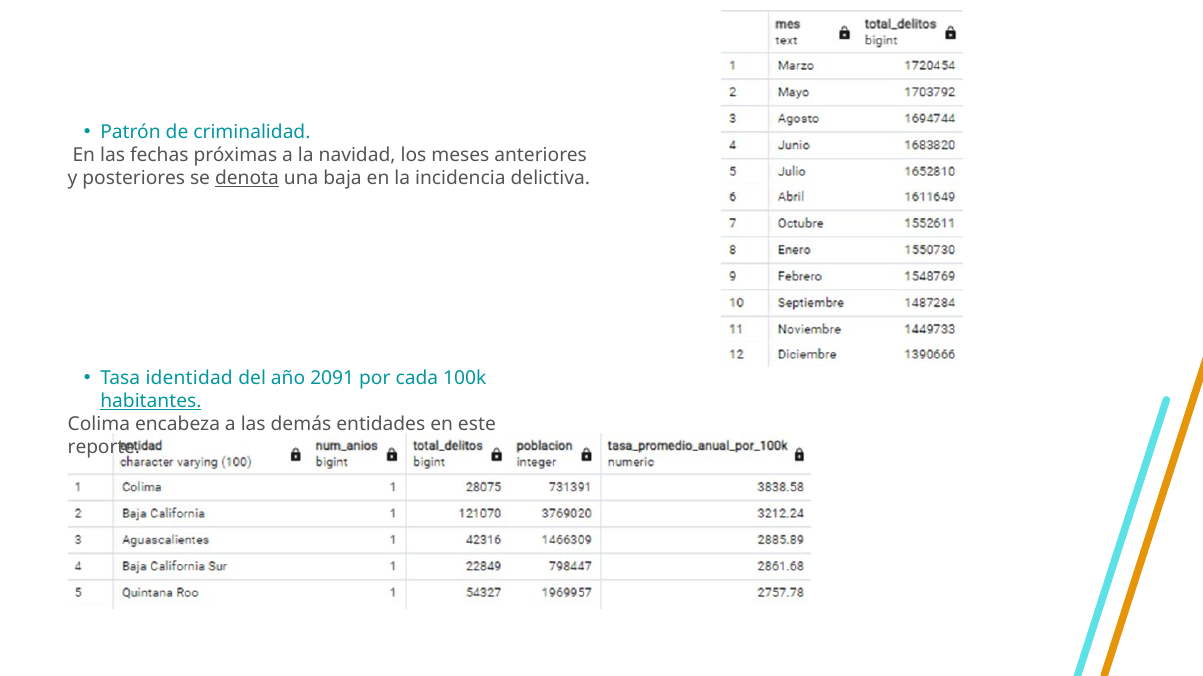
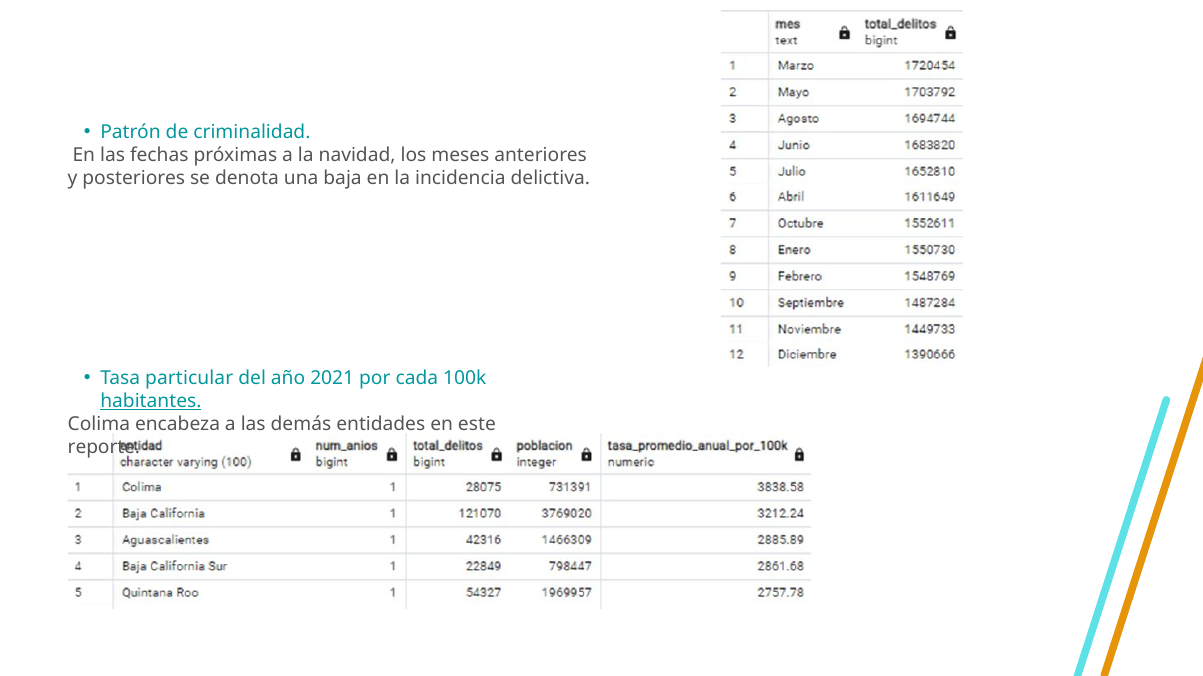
denota underline: present -> none (247, 178)
identidad: identidad -> particular (189, 379)
2091: 2091 -> 2021 (332, 379)
